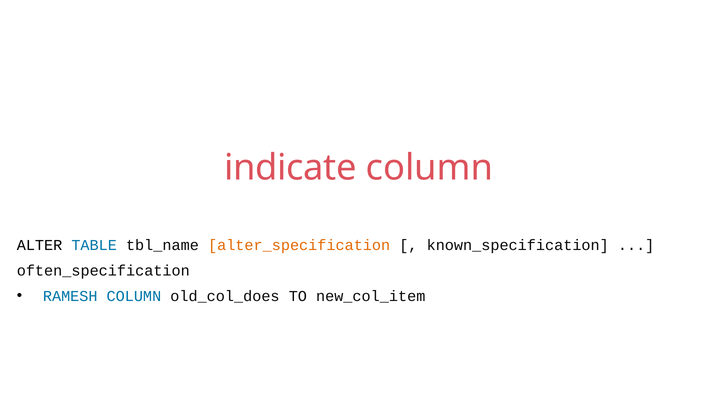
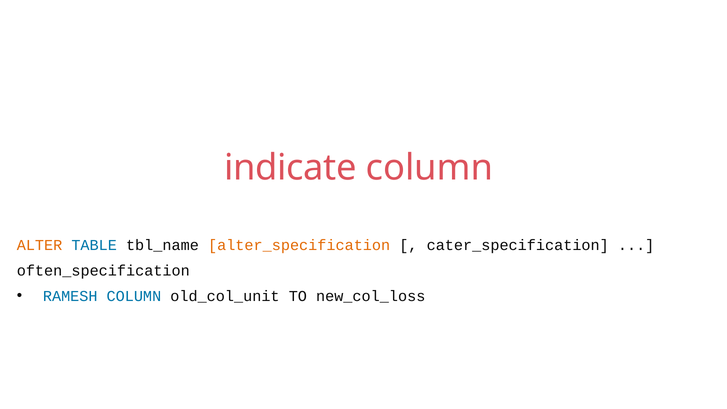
ALTER colour: black -> orange (40, 245)
known_specification: known_specification -> cater_specification (518, 245)
old_col_does: old_col_does -> old_col_unit (225, 296)
new_col_item: new_col_item -> new_col_loss (371, 296)
